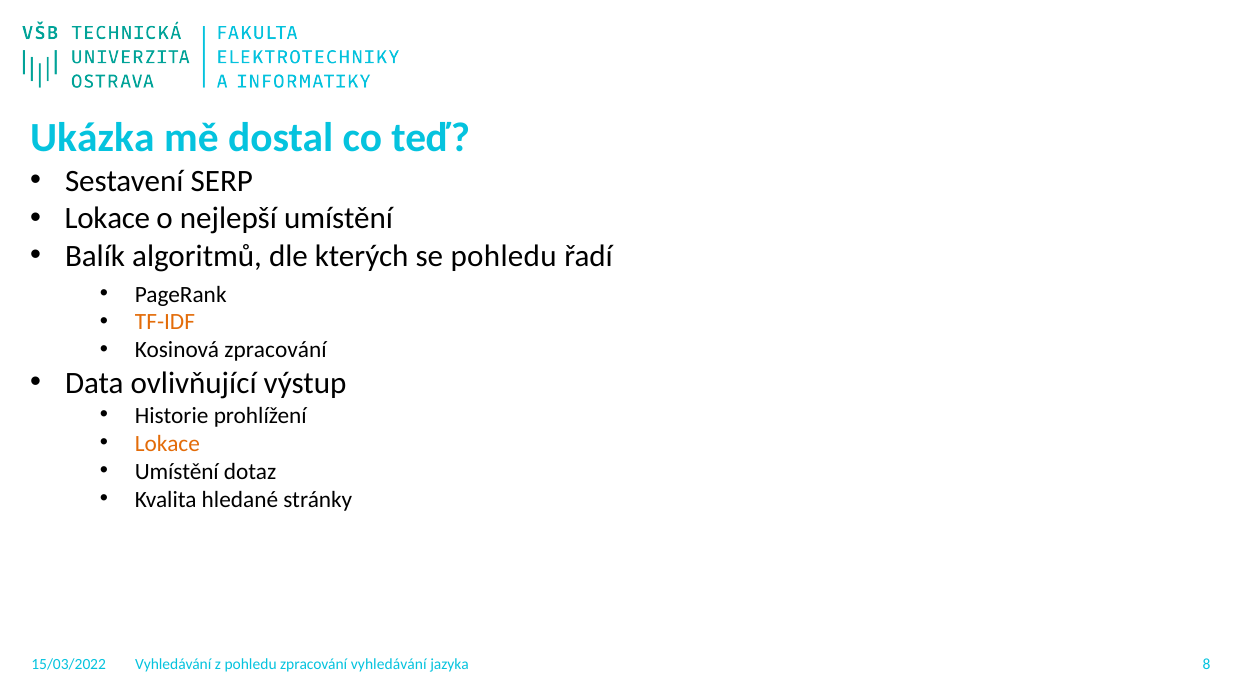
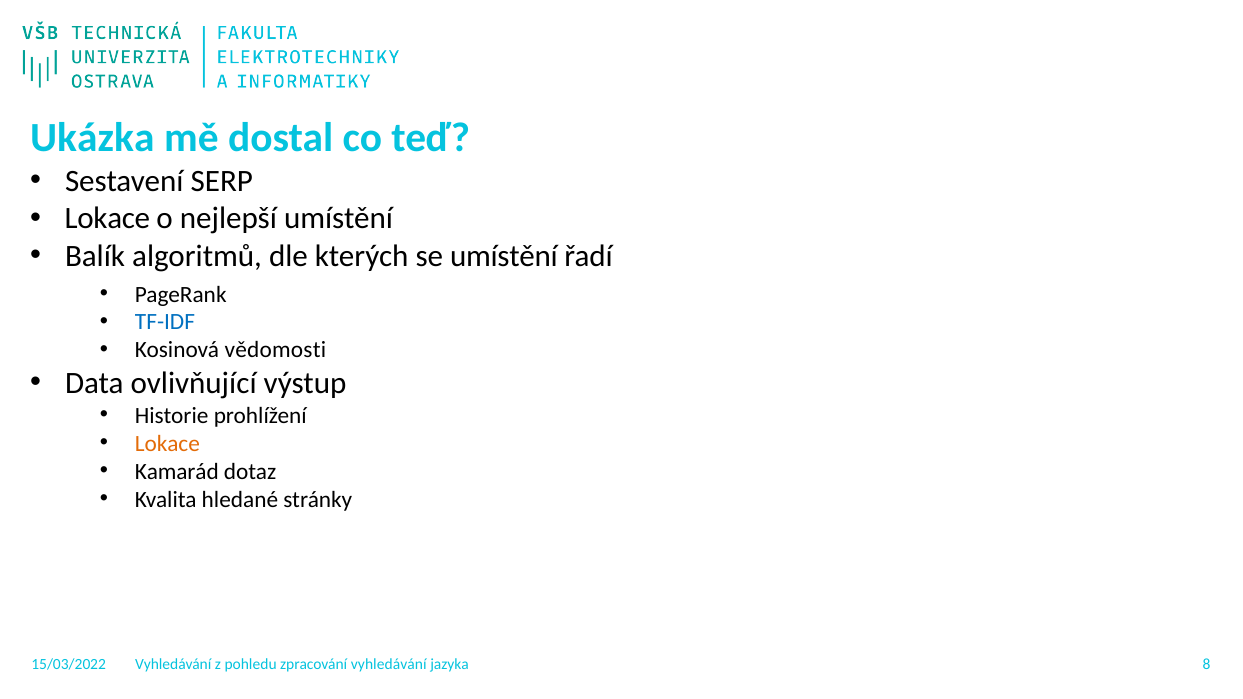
se pohledu: pohledu -> umístění (504, 256)
TF-IDF colour: orange -> blue (165, 322)
Kosinová zpracování: zpracování -> vědomosti (275, 350)
Umístění: Umístění -> Kamarád (177, 472)
